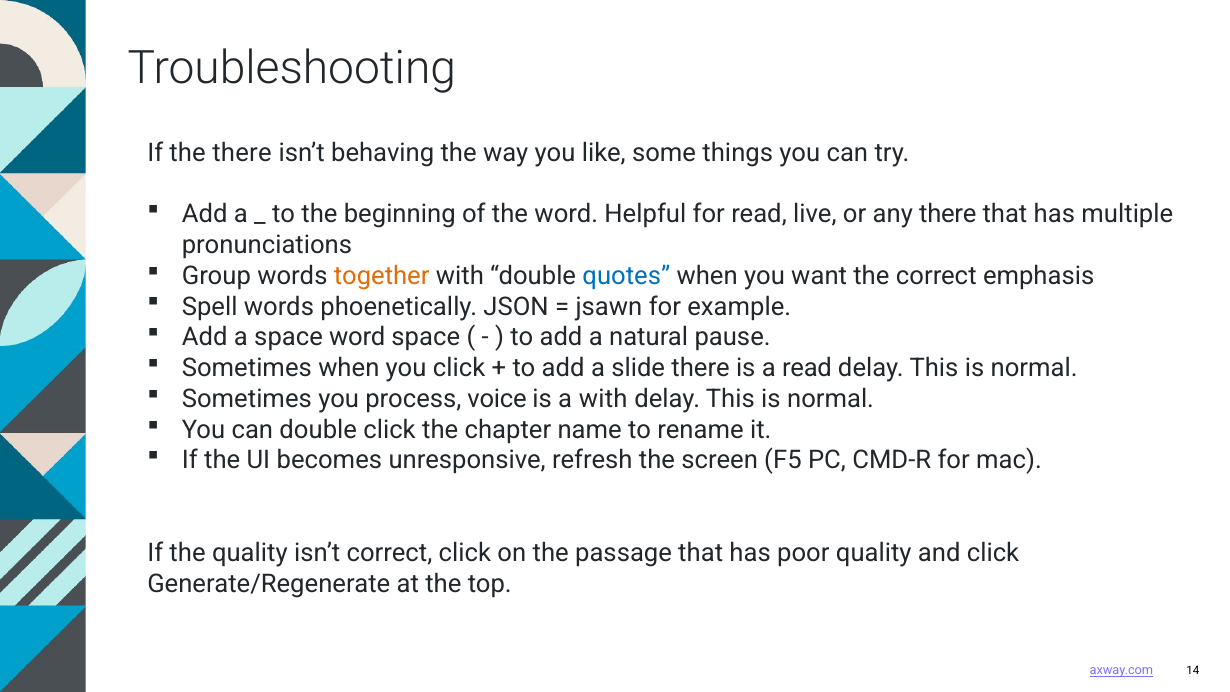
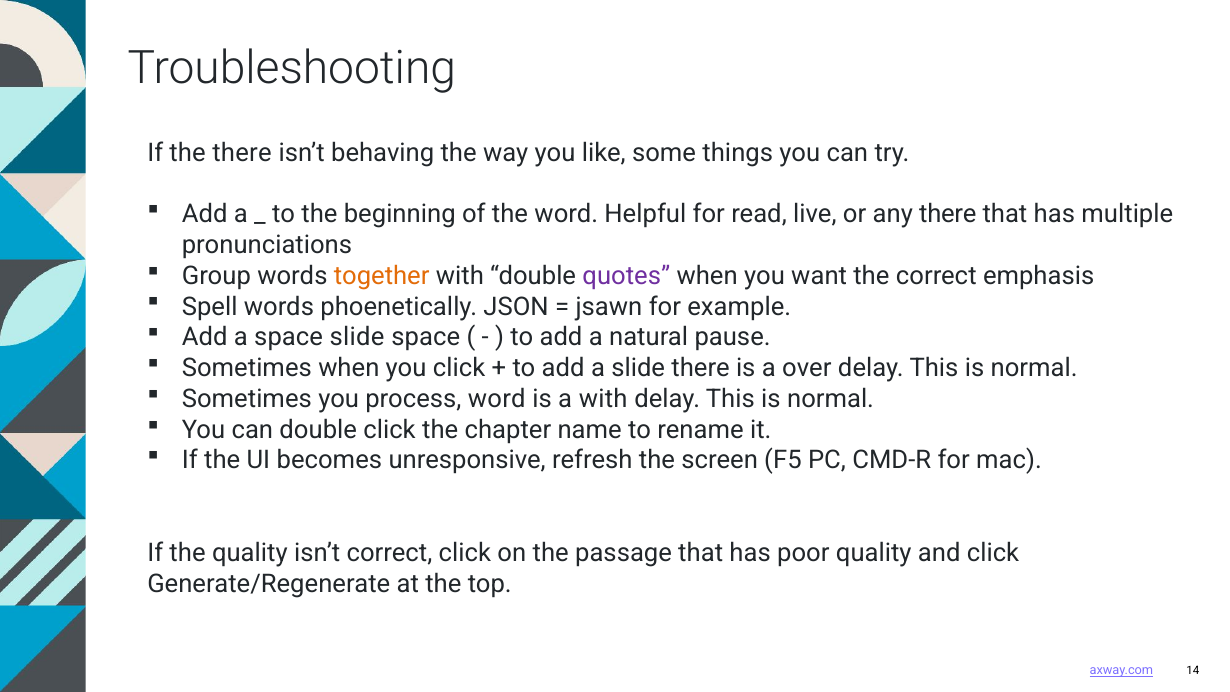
quotes colour: blue -> purple (626, 276)
space word: word -> slide (357, 337)
a read: read -> over (807, 368)
process voice: voice -> word (497, 399)
